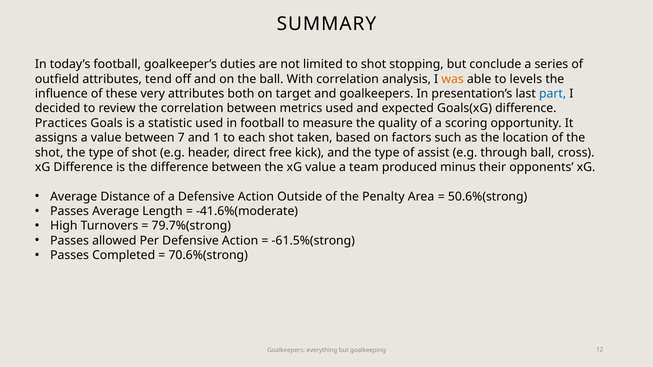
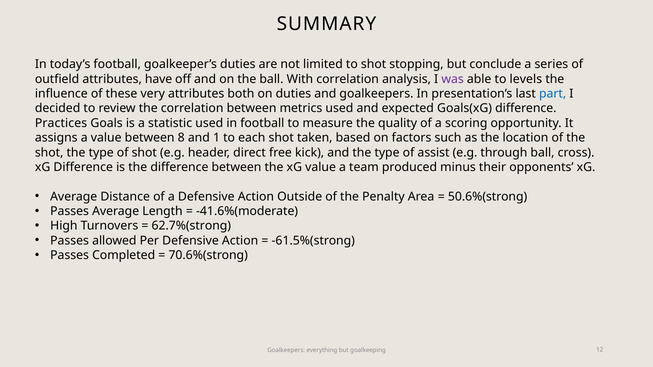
tend: tend -> have (159, 79)
was colour: orange -> purple (453, 79)
on target: target -> duties (293, 94)
7: 7 -> 8 (181, 138)
79.7%(strong: 79.7%(strong -> 62.7%(strong (191, 226)
